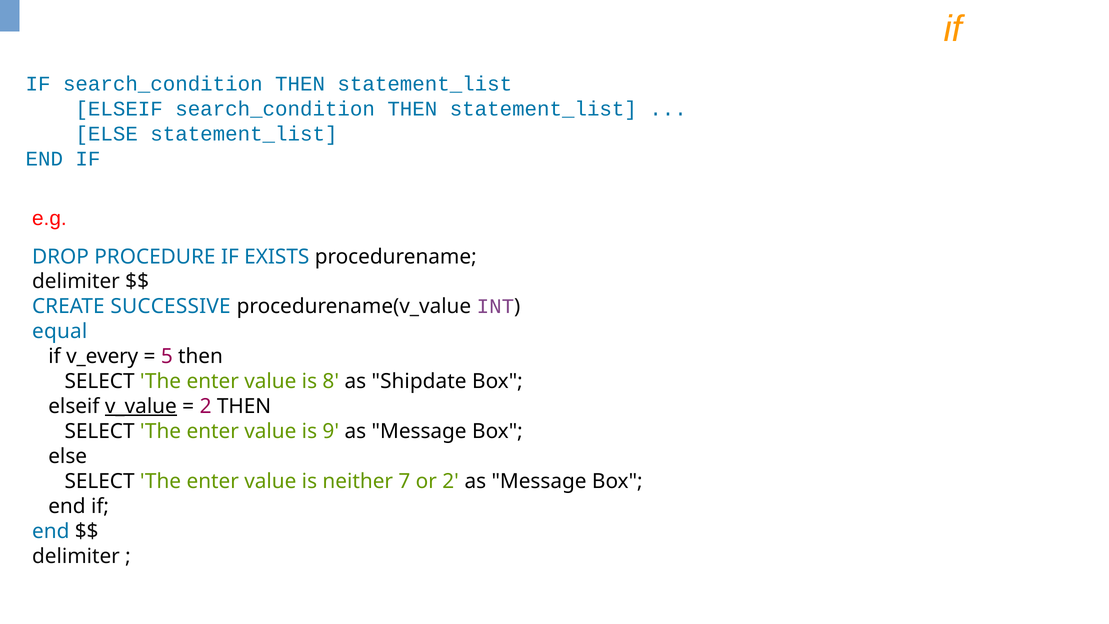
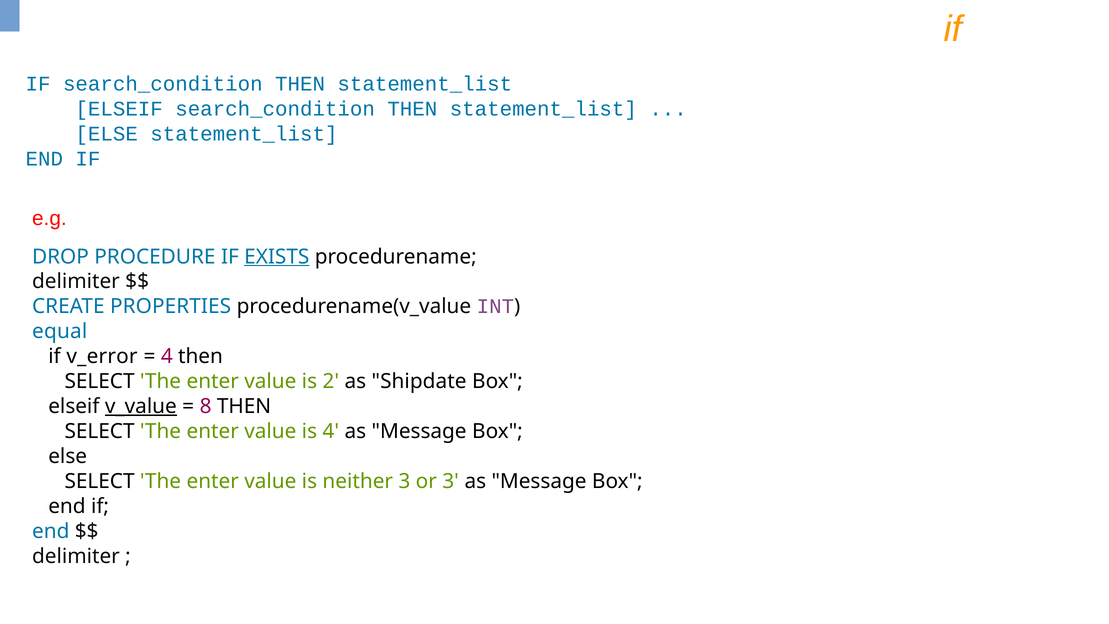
EXISTS underline: none -> present (277, 257)
SUCCESSIVE: SUCCESSIVE -> PROPERTIES (171, 306)
v_every: v_every -> v_error (102, 356)
5: 5 -> 4 (167, 356)
8: 8 -> 2 (331, 381)
2: 2 -> 8 (206, 406)
is 9: 9 -> 4 (331, 431)
neither 7: 7 -> 3 (404, 481)
or 2: 2 -> 3 (451, 481)
